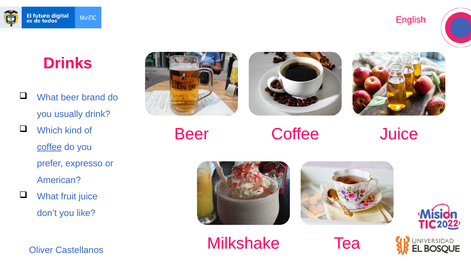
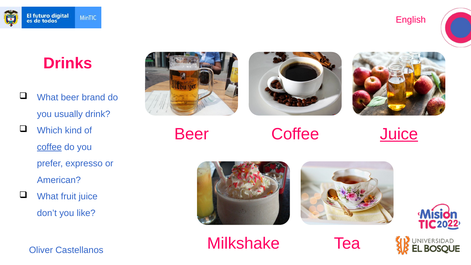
Juice underline: none -> present (399, 134)
